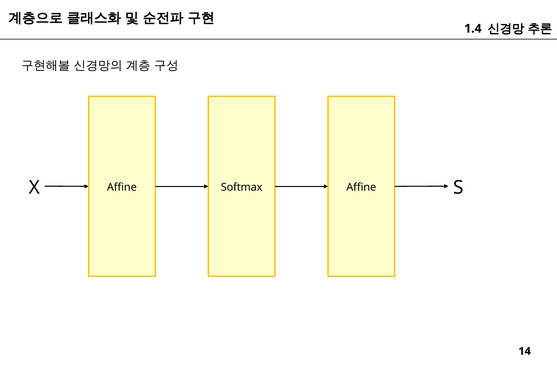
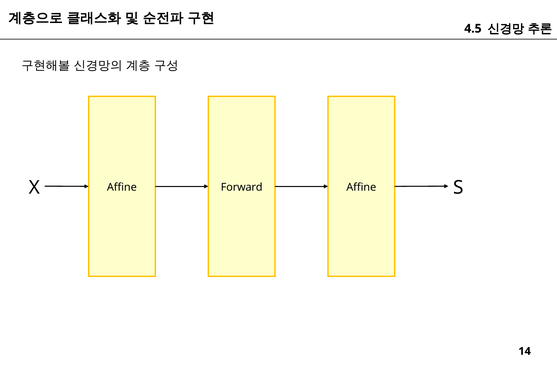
1.4: 1.4 -> 4.5 (473, 29)
Softmax: Softmax -> Forward (242, 187)
